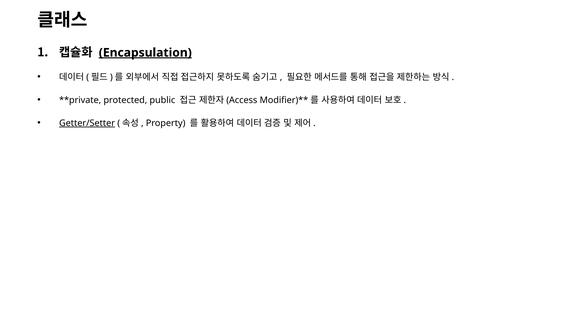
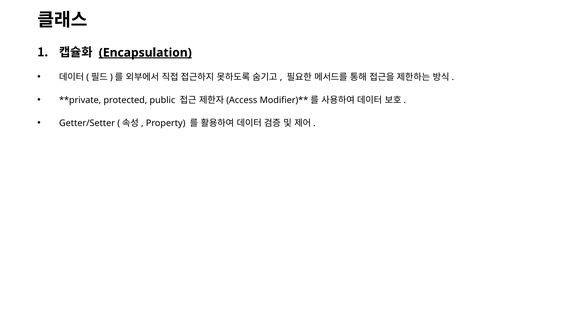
Getter/Setter underline: present -> none (87, 123)
